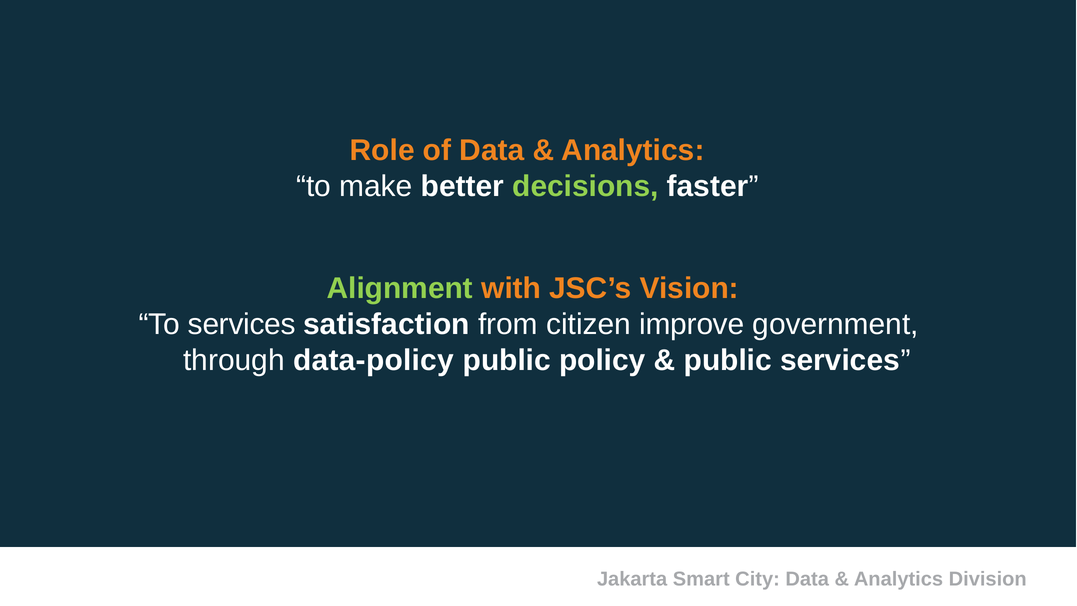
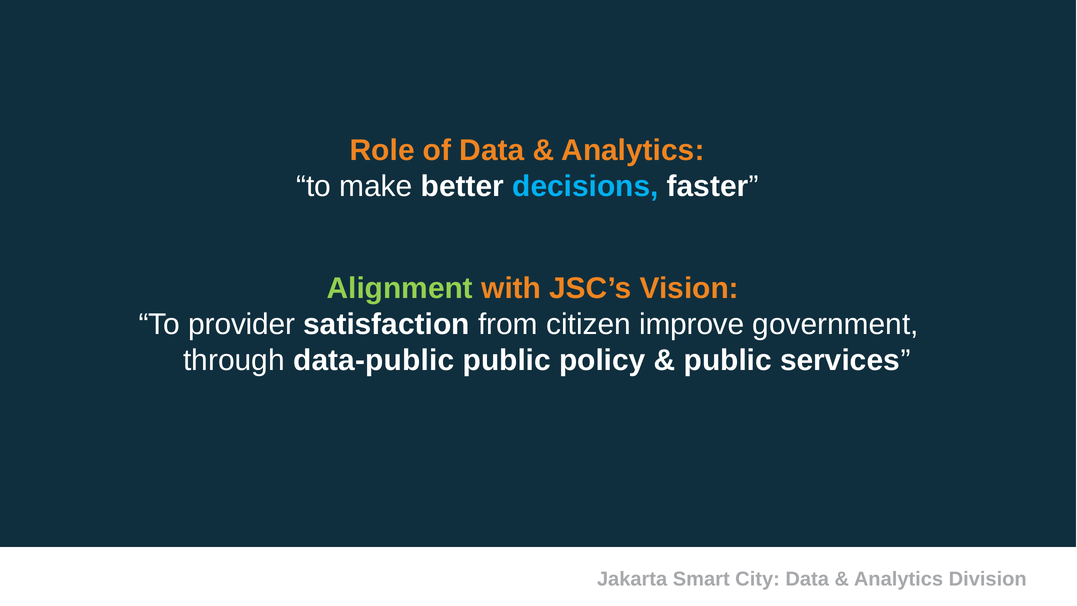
decisions colour: light green -> light blue (585, 186)
To services: services -> provider (242, 324)
data-policy: data-policy -> data-public (374, 360)
